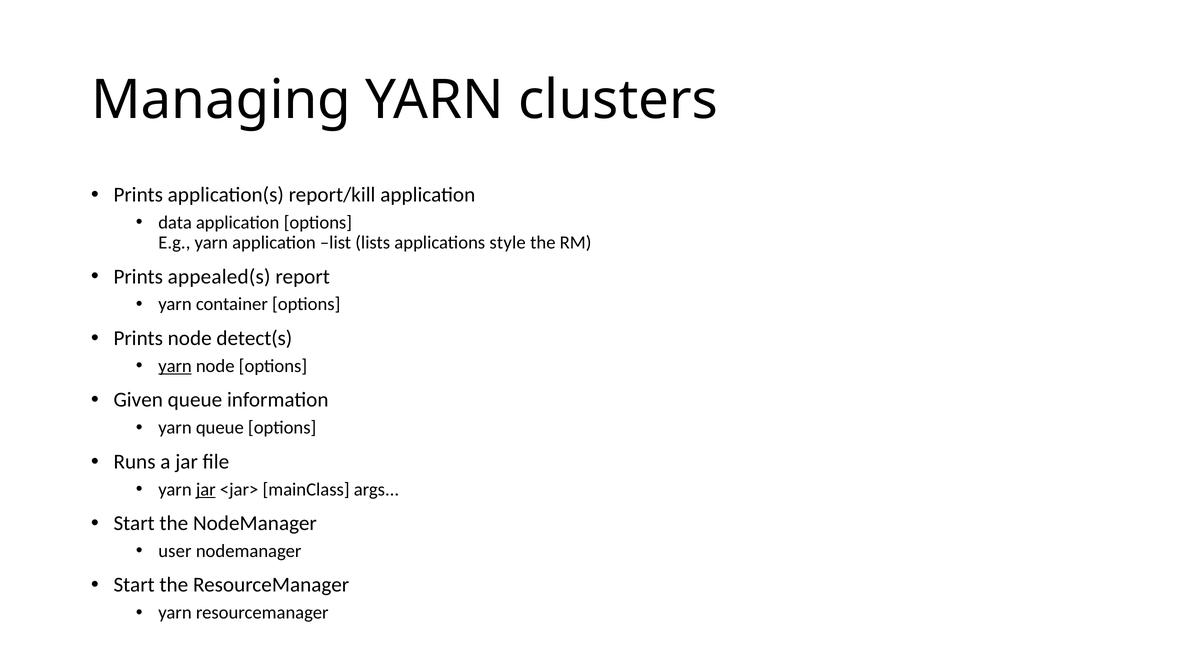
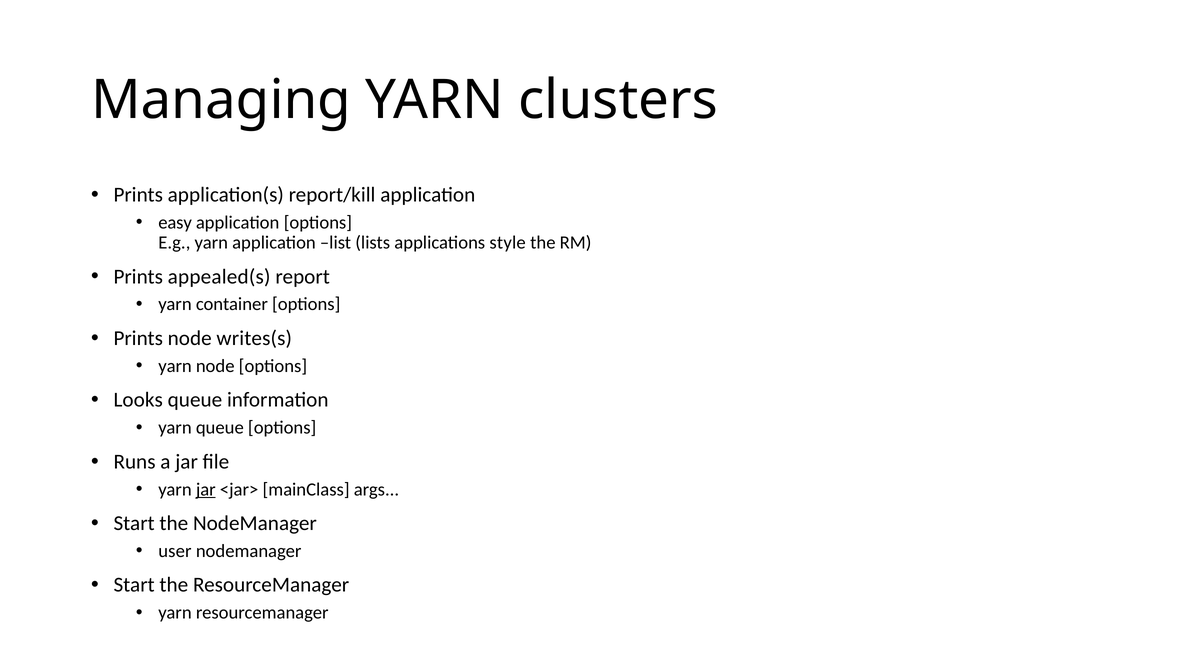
data: data -> easy (175, 222)
detect(s: detect(s -> writes(s (254, 338)
yarn underline: present -> none (175, 366)
Given: Given -> Looks (138, 400)
